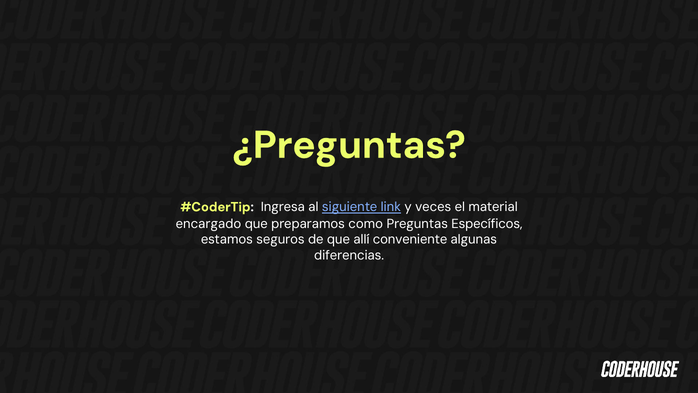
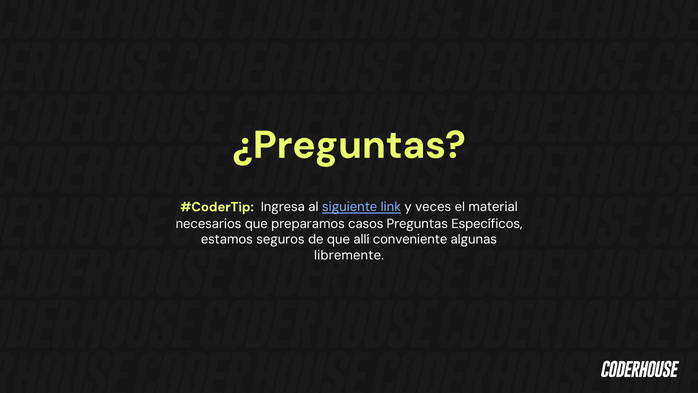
encargado: encargado -> necesarios (209, 224)
como: como -> casos (366, 224)
diferencias: diferencias -> libremente (349, 255)
